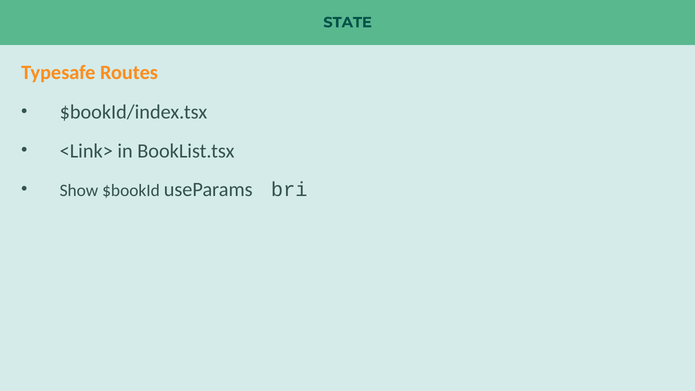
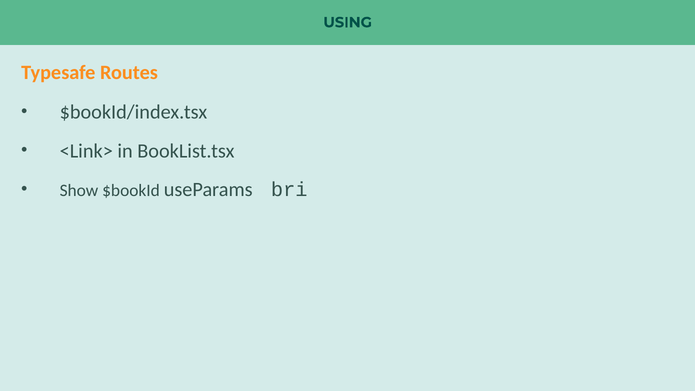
STATE: STATE -> USING (348, 22)
